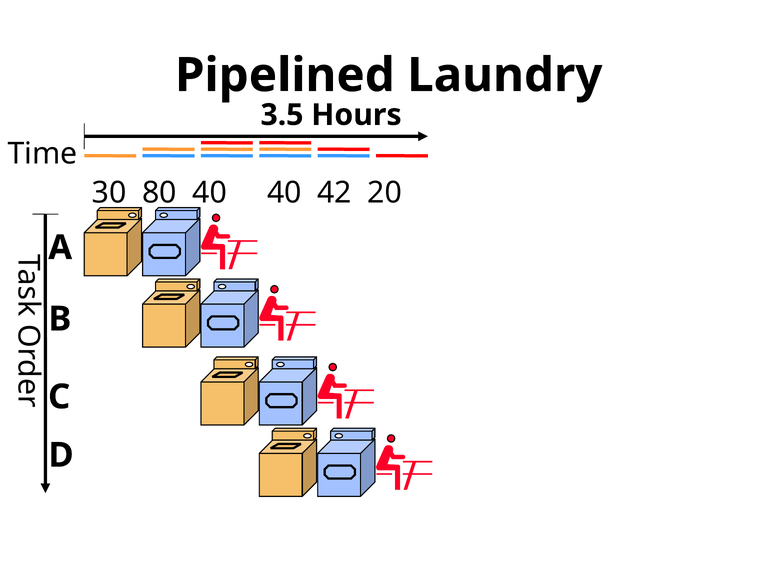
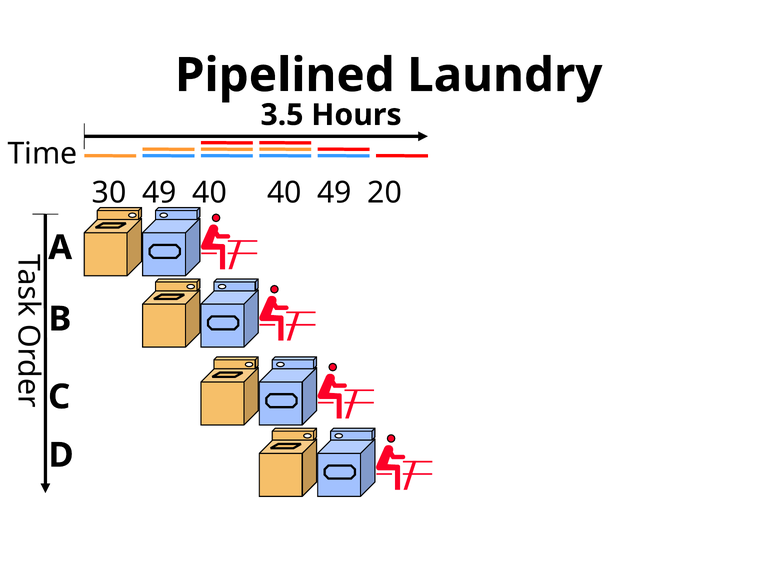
30 80: 80 -> 49 (159, 193)
40 42: 42 -> 49 (334, 193)
